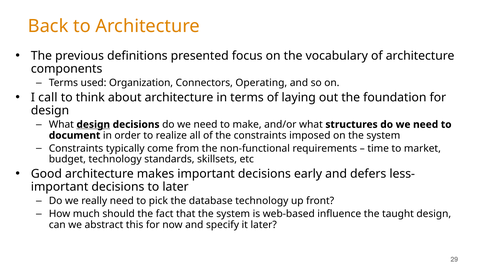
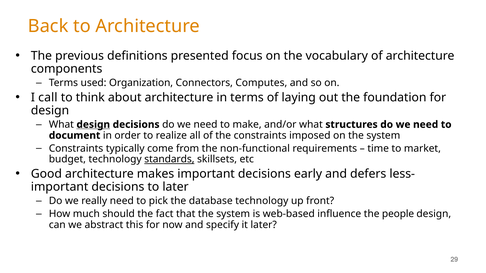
Operating: Operating -> Computes (261, 83)
standards underline: none -> present (169, 160)
taught: taught -> people (398, 214)
